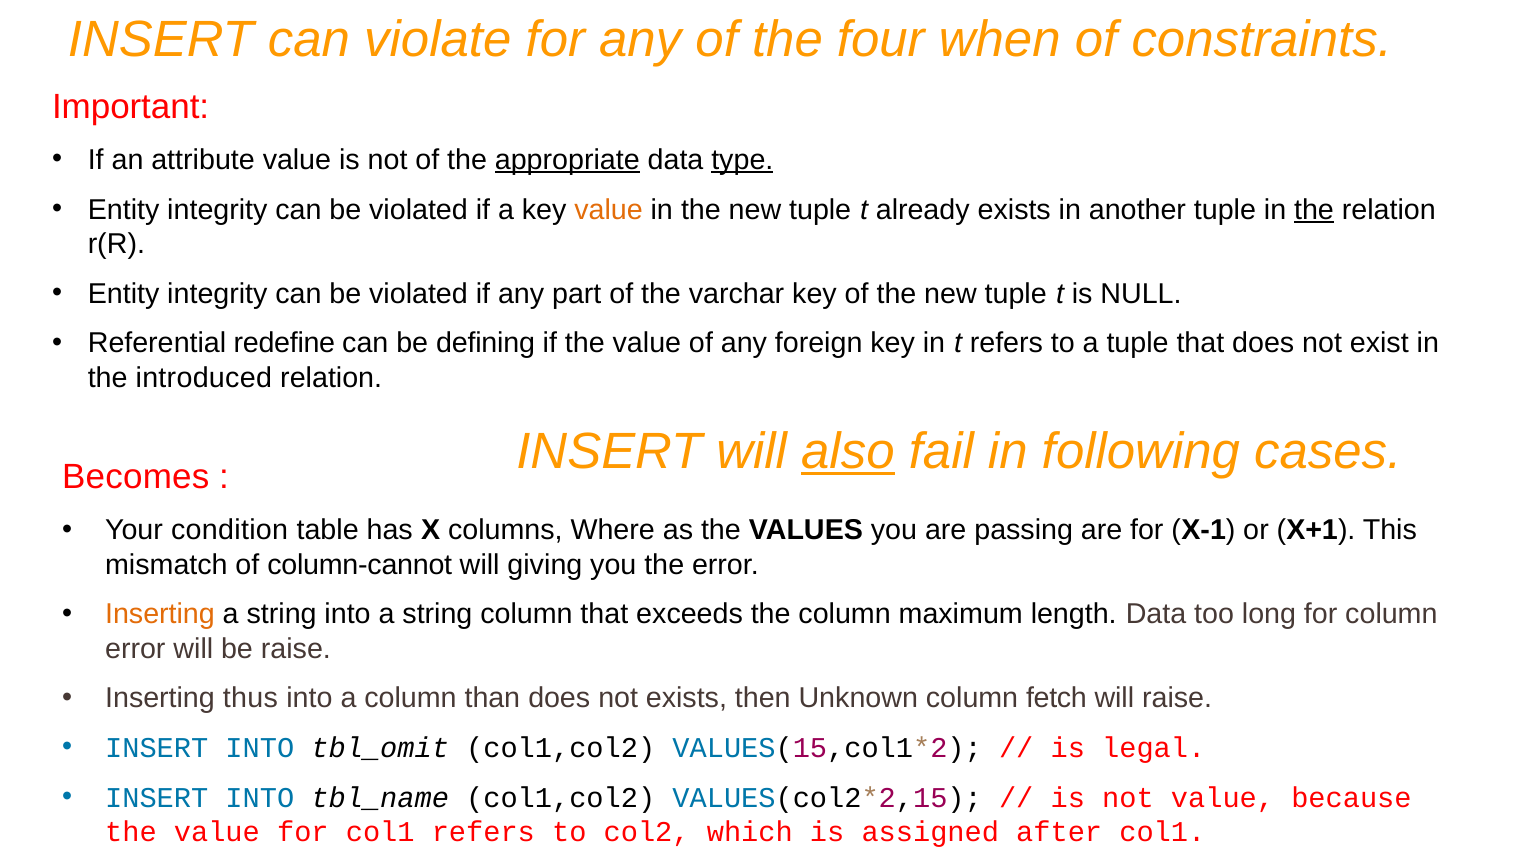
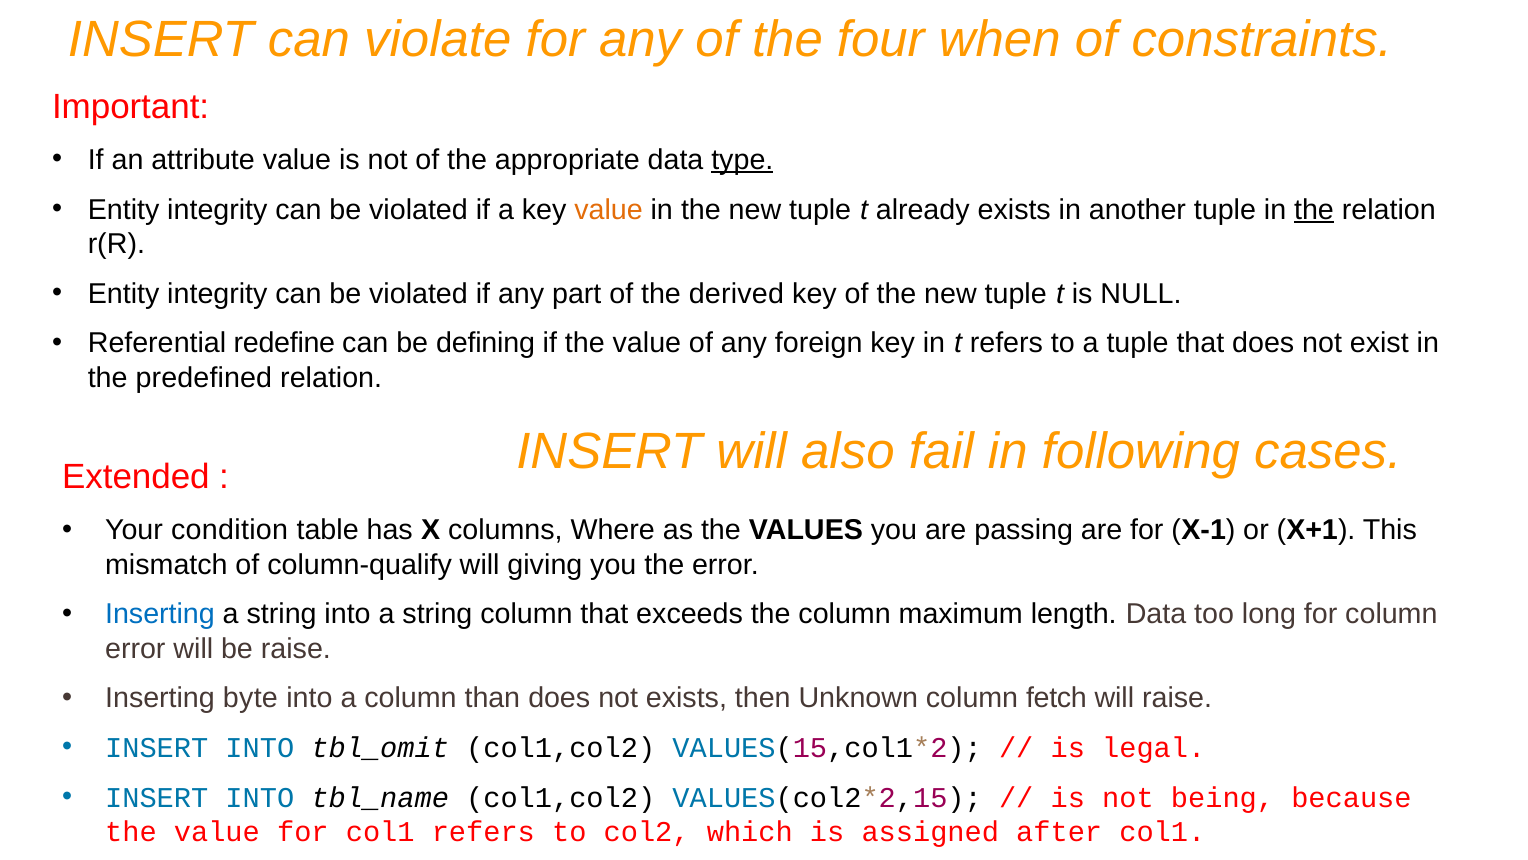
appropriate underline: present -> none (567, 160)
varchar: varchar -> derived (736, 294)
introduced: introduced -> predefined (204, 378)
also underline: present -> none (848, 451)
Becomes: Becomes -> Extended (136, 477)
column-cannot: column-cannot -> column-qualify (360, 564)
Inserting colour: orange -> blue (160, 614)
thus: thus -> byte (250, 698)
not value: value -> being (1223, 797)
